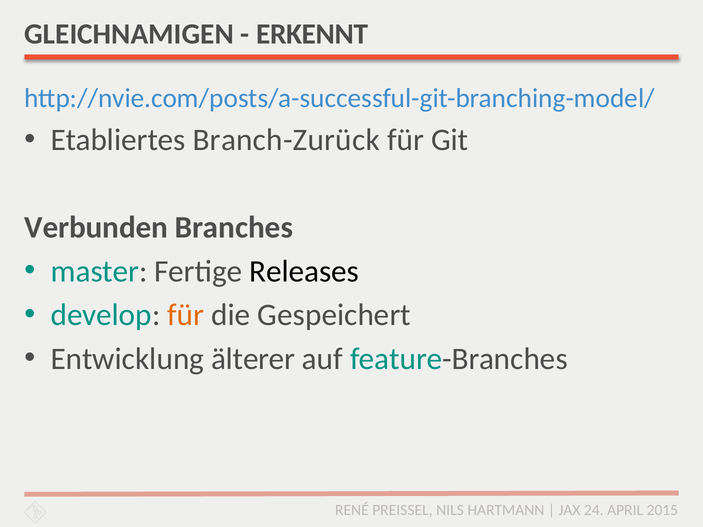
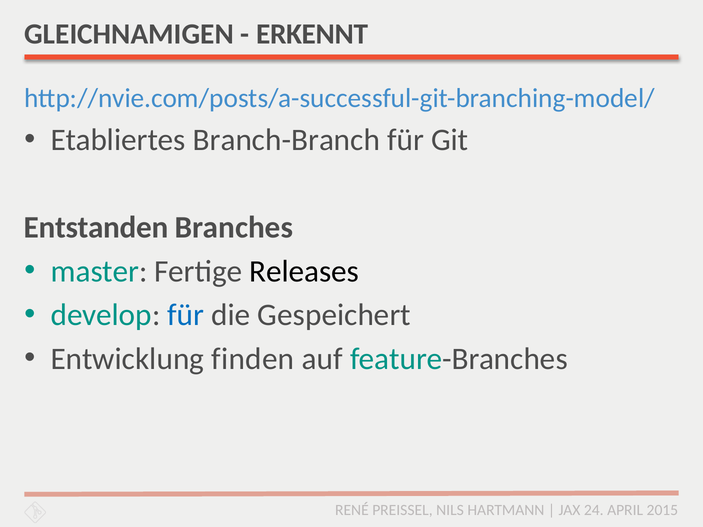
Branch-Zurück: Branch-Zurück -> Branch-Branch (286, 140)
Verbunden: Verbunden -> Entstanden (96, 228)
für colour: orange -> blue (186, 315)
älterer: älterer -> finden (253, 359)
